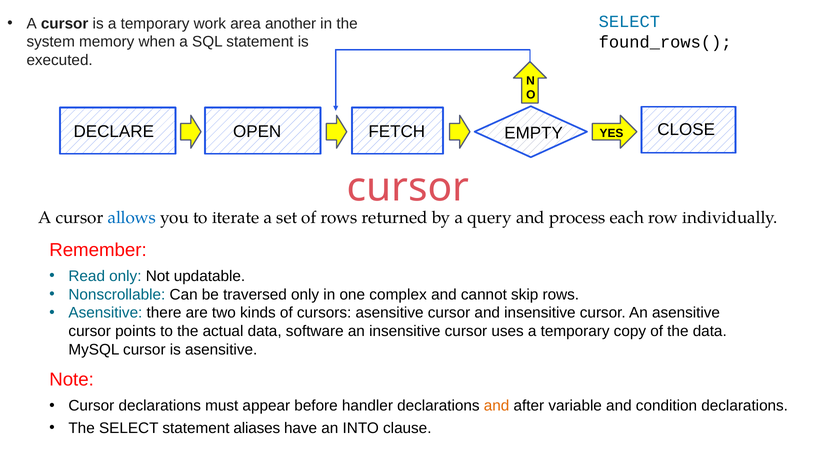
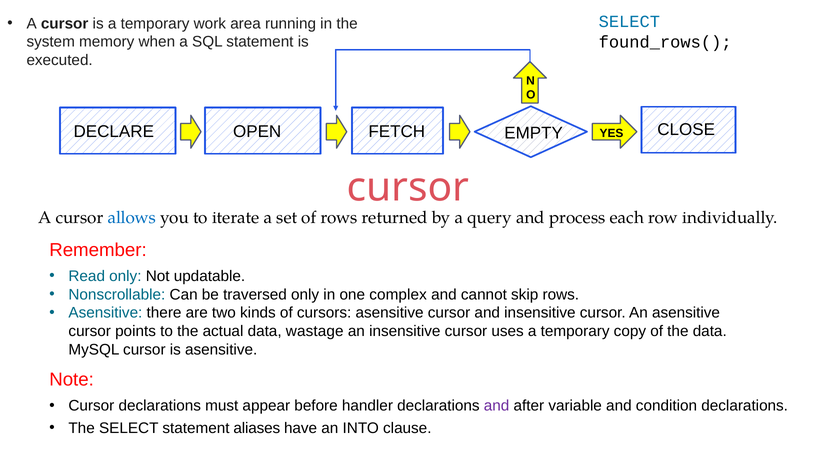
another: another -> running (291, 24)
software: software -> wastage (315, 331)
and colour: orange -> purple (497, 406)
